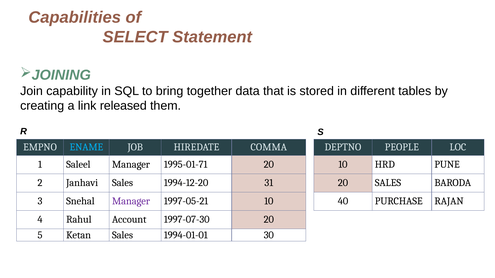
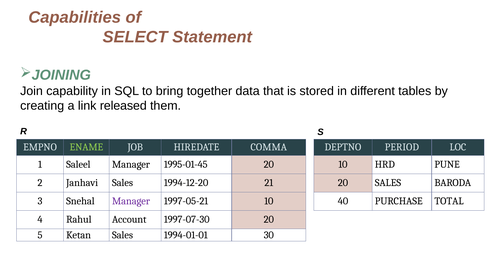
ENAME colour: light blue -> light green (86, 147)
PEOPLE: PEOPLE -> PERIOD (402, 147)
1995-01-71: 1995-01-71 -> 1995-01-45 (186, 165)
31: 31 -> 21 (269, 183)
RAJAN: RAJAN -> TOTAL (449, 202)
